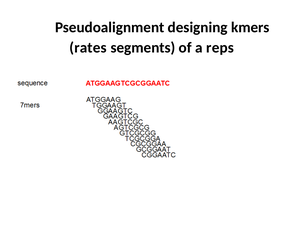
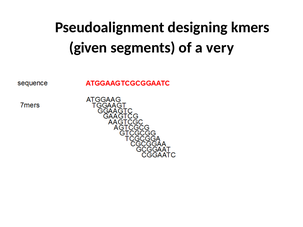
rates: rates -> given (88, 48)
reps: reps -> very (220, 48)
